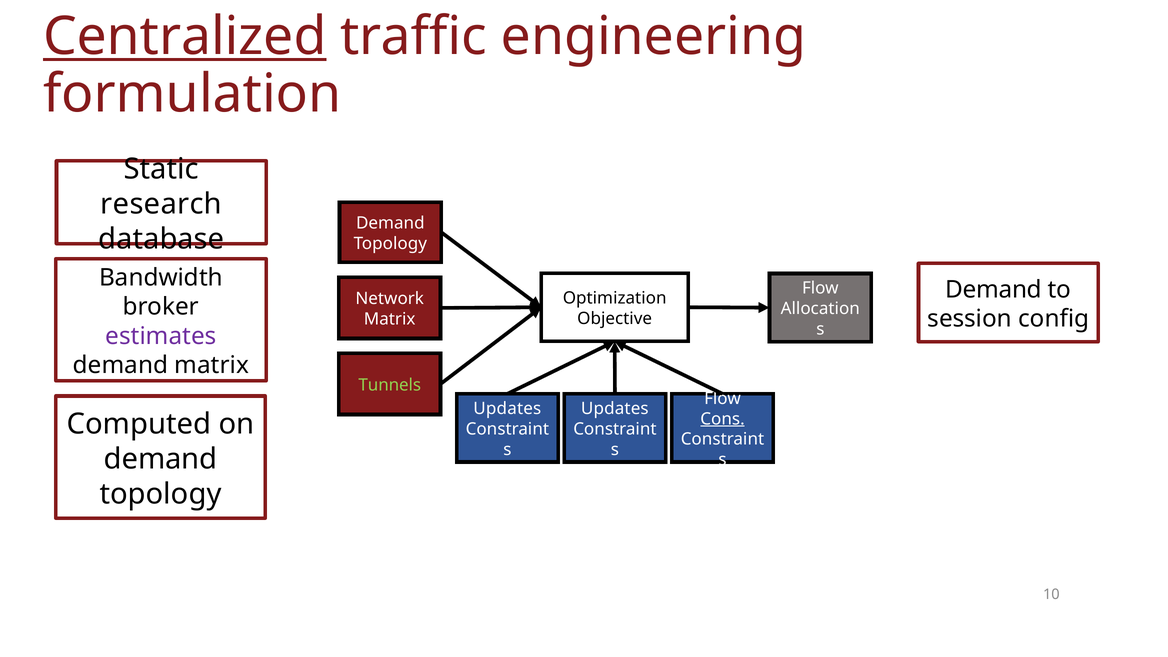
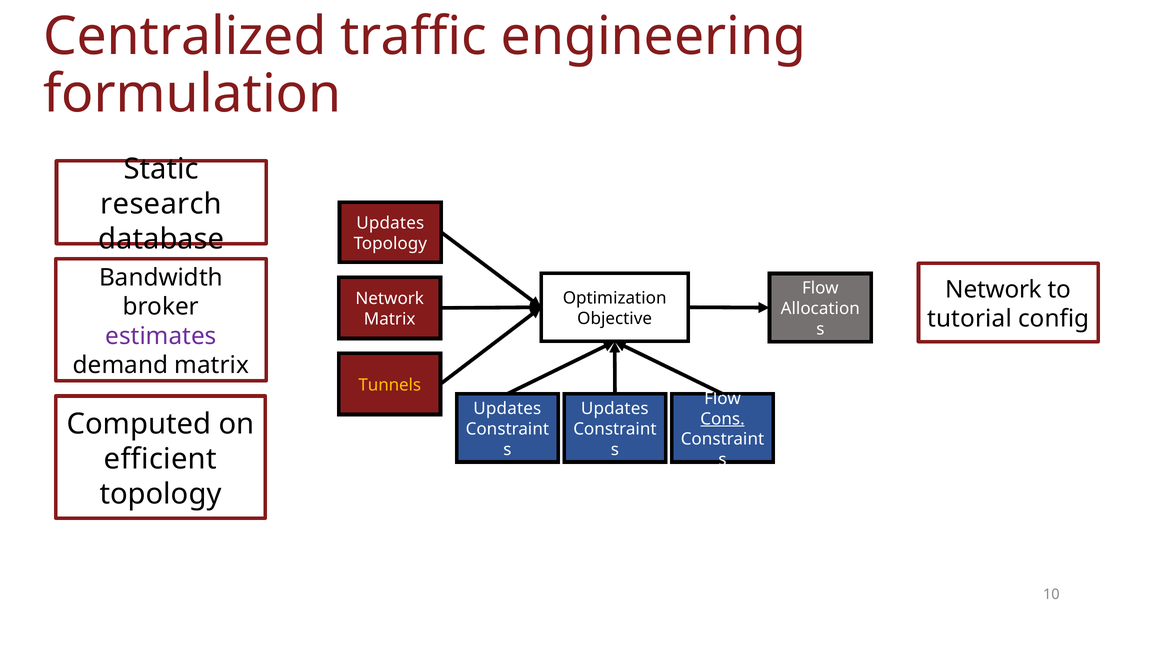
Centralized underline: present -> none (185, 36)
Demand: Demand -> Updates (390, 223)
Demand: Demand -> Network (994, 290)
session: session -> tutorial (970, 319)
Tunnels colour: light green -> yellow (390, 385)
demand: demand -> efficient (160, 459)
